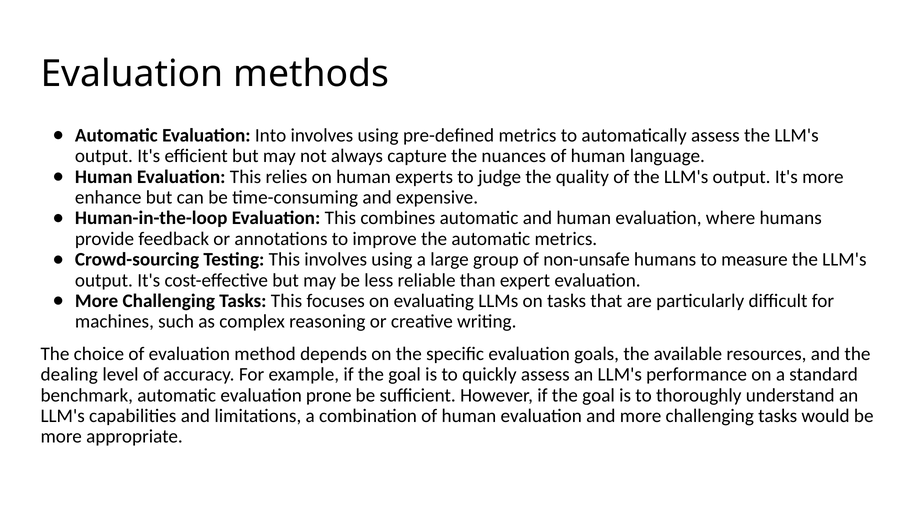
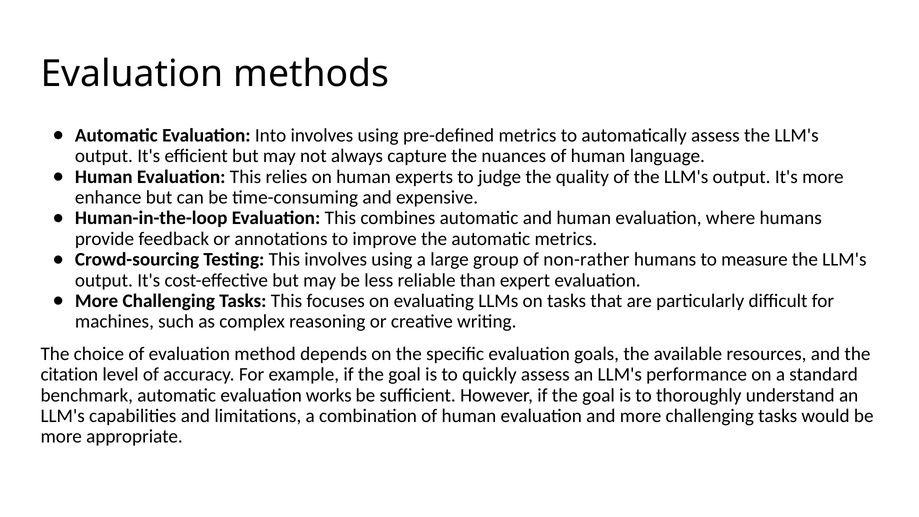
non-unsafe: non-unsafe -> non-rather (586, 259)
dealing: dealing -> citation (69, 374)
prone: prone -> works (329, 395)
